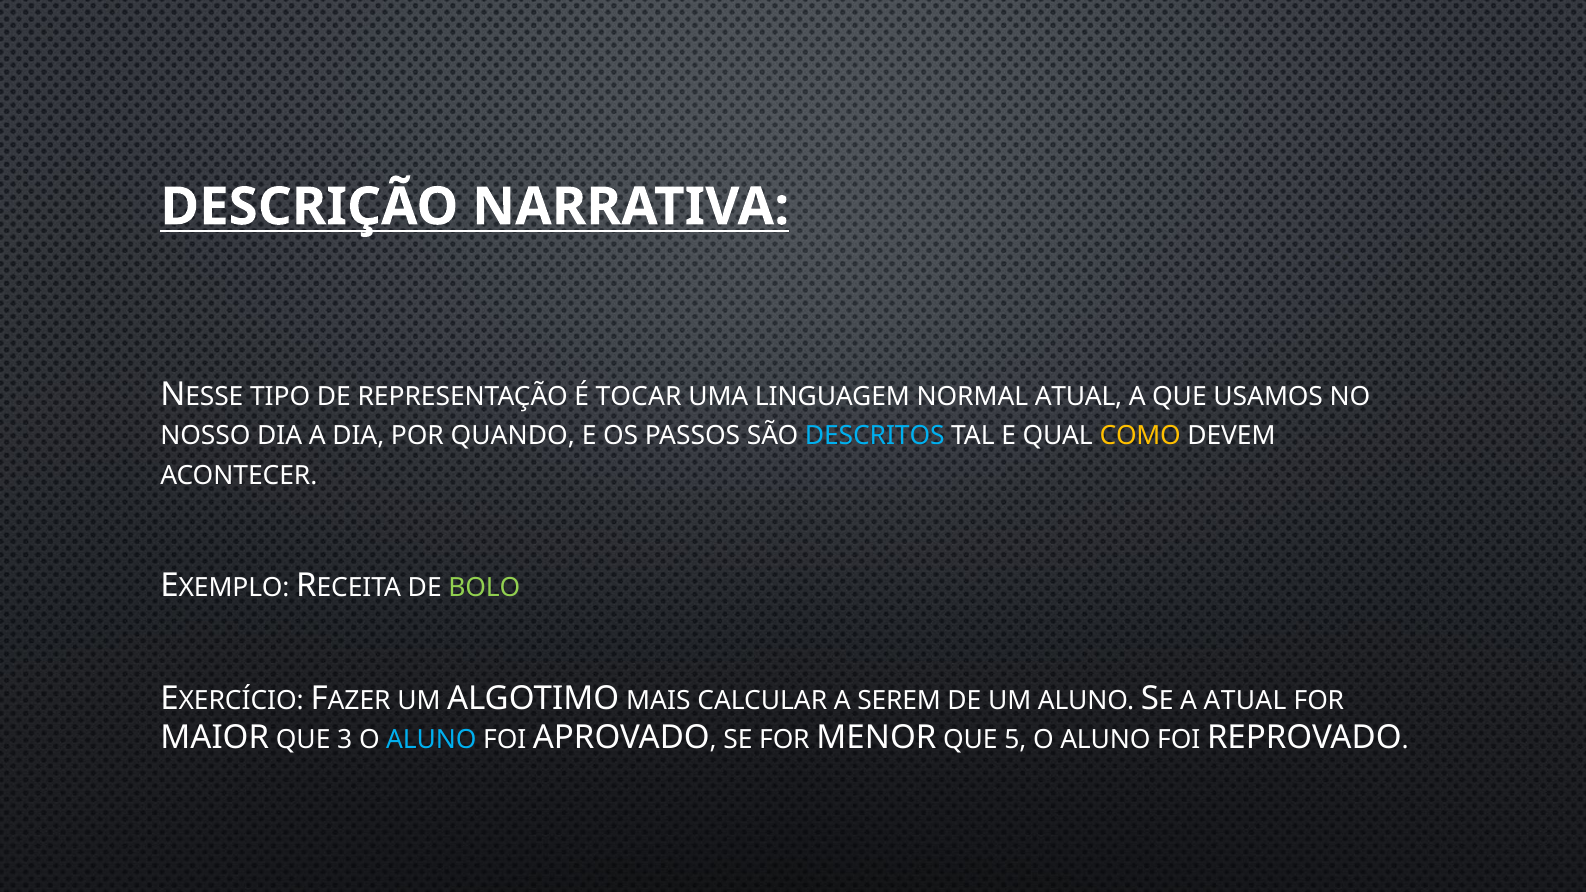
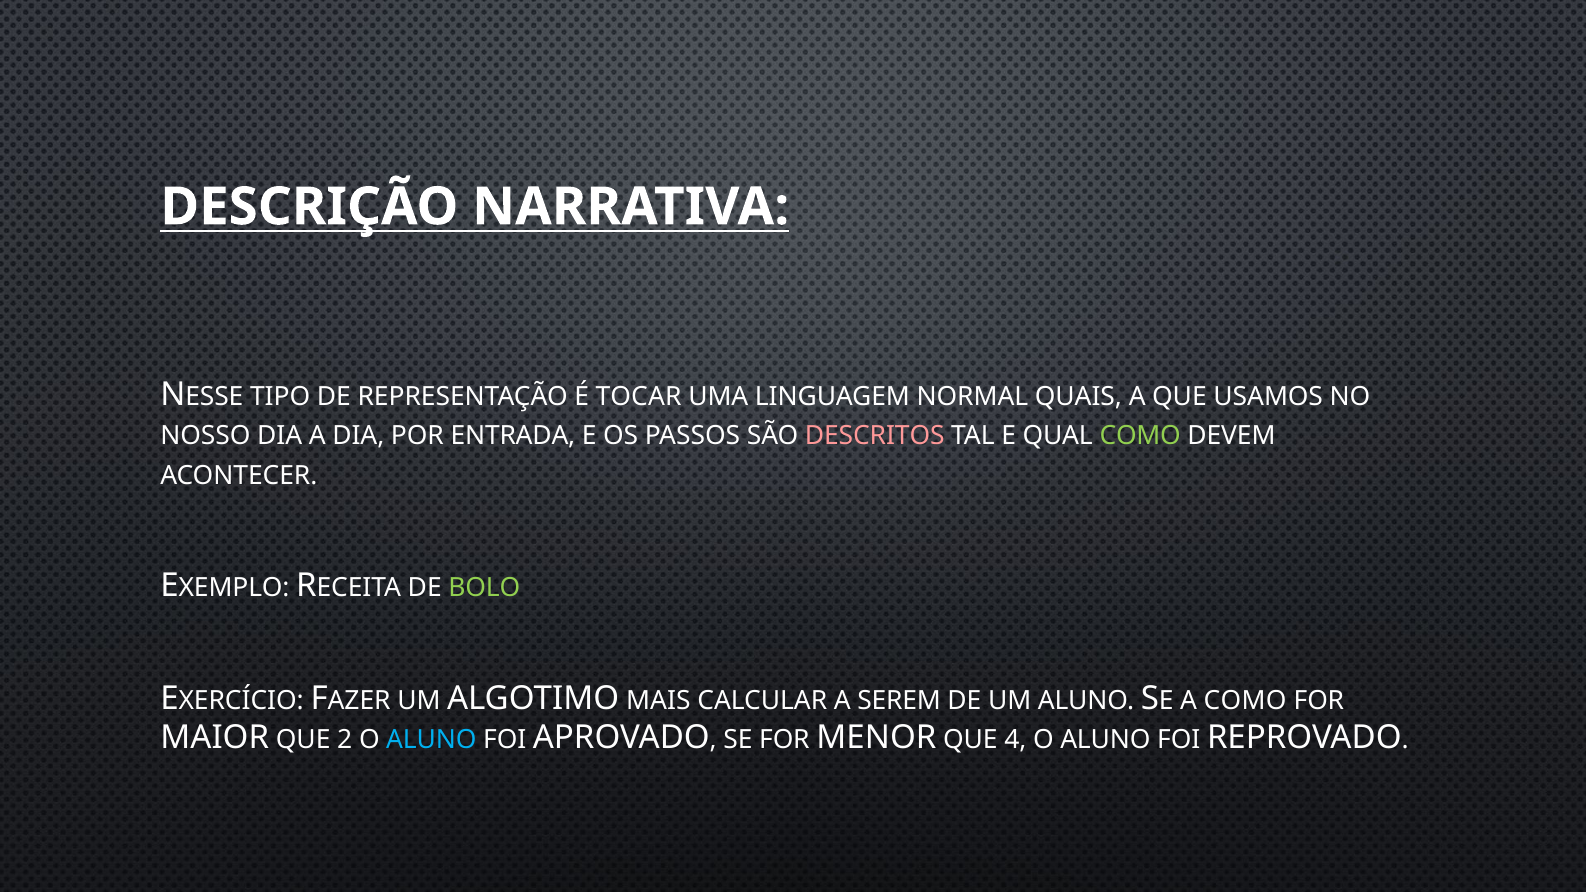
NORMAL ATUAL: ATUAL -> QUAIS (1078, 396)
QUANDO: QUANDO -> ENTRADA (513, 436)
DESCRITOS colour: light blue -> pink (875, 436)
COMO colour: yellow -> light green (1140, 436)
A ATUAL: ATUAL -> COMO (1245, 701)
3: 3 -> 2 (345, 740)
5: 5 -> 4 (1015, 740)
